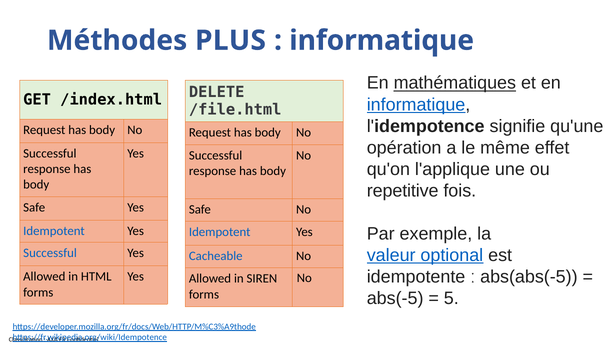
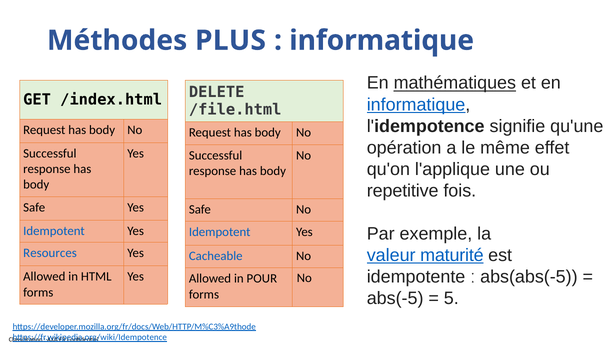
optional: optional -> maturité (452, 255)
Successful: Successful -> Resources (50, 253)
SIREN: SIREN -> POUR (262, 279)
